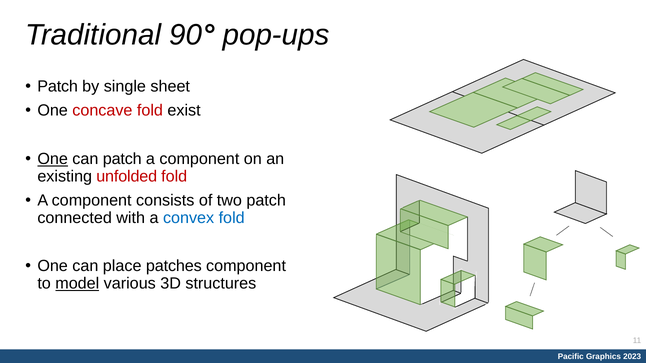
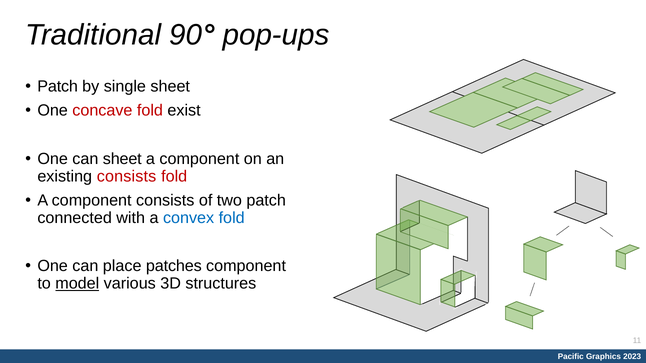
One underline: present -> none (53, 159)
can patch: patch -> sheet (122, 159)
existing unfolded: unfolded -> consists (127, 177)
